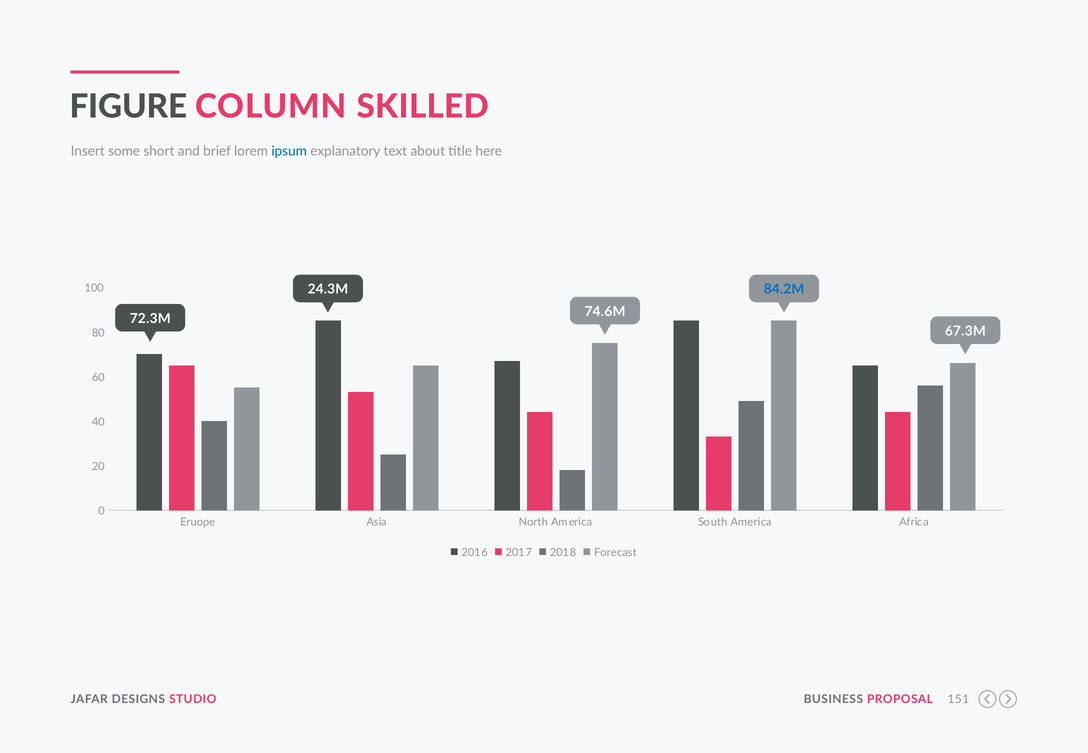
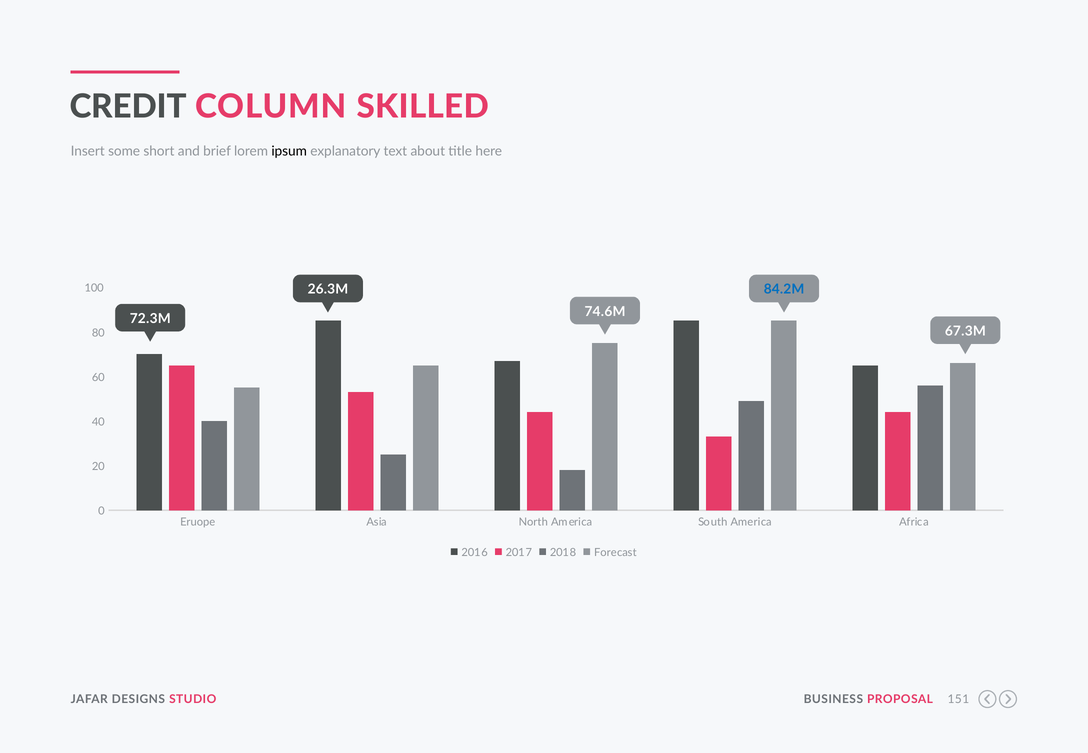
FIGURE: FIGURE -> CREDIT (128, 107)
ipsum colour: blue -> black (289, 151)
24.3M: 24.3M -> 26.3M (328, 289)
